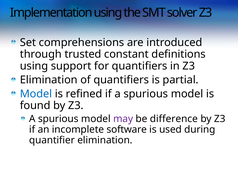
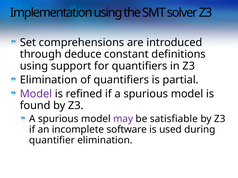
trusted: trusted -> deduce (83, 54)
Model colour: blue -> purple (36, 94)
difference: difference -> satisfiable (174, 119)
